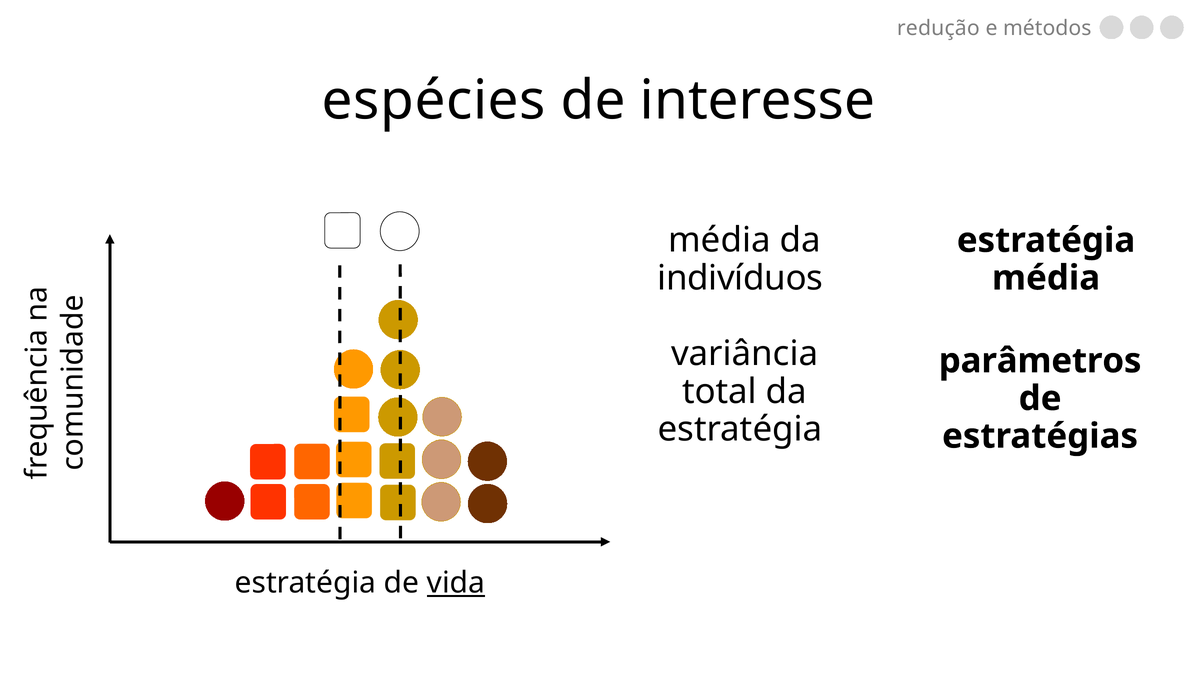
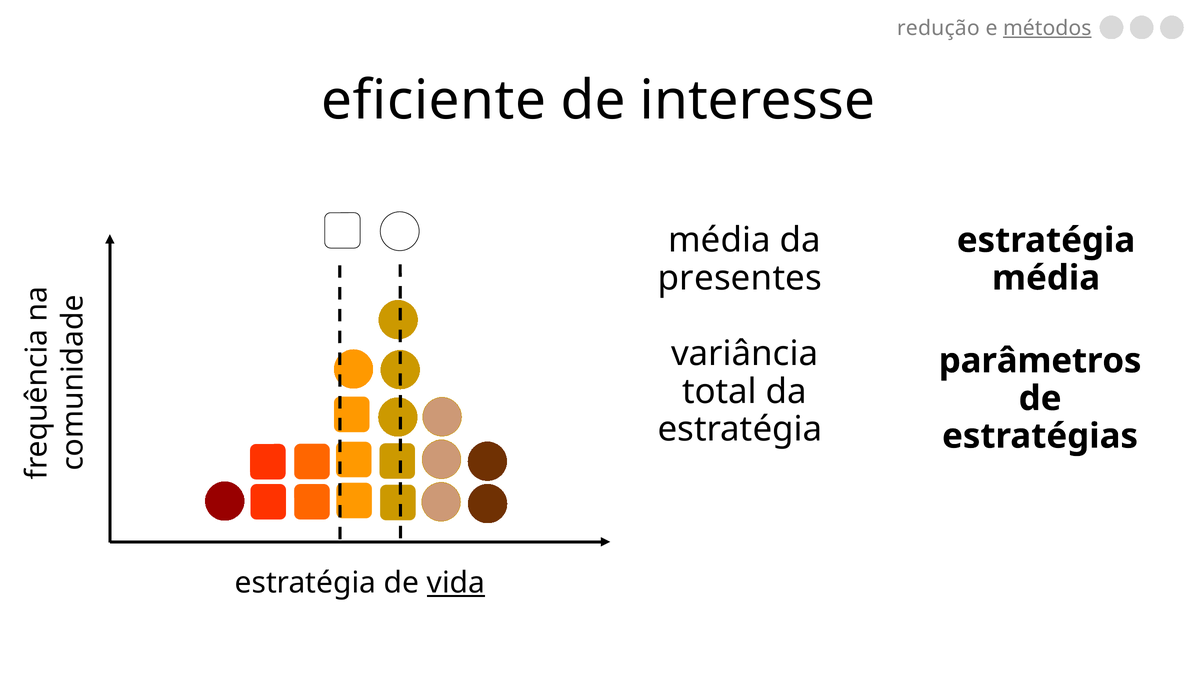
métodos underline: none -> present (1047, 28)
espécies: espécies -> eficiente (434, 101)
indivíduos: indivíduos -> presentes (740, 278)
